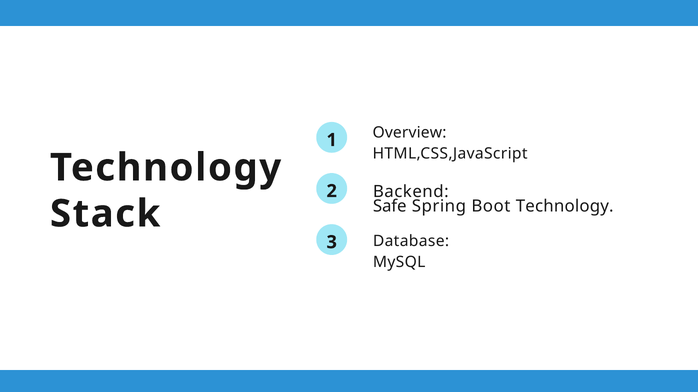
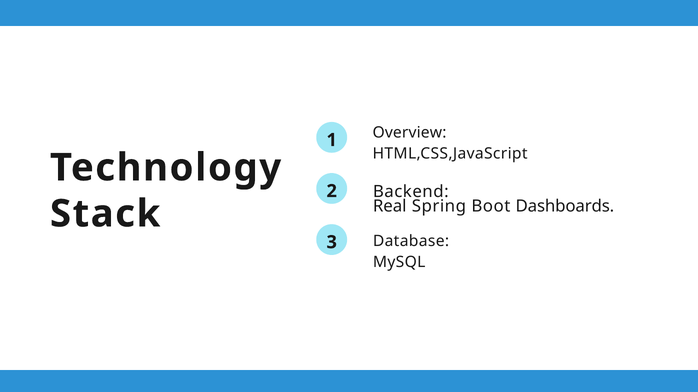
Safe: Safe -> Real (390, 207)
Boot Technology: Technology -> Dashboards (565, 207)
